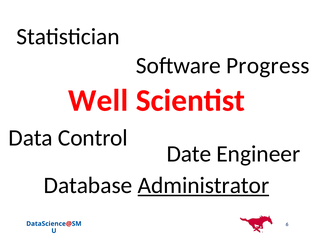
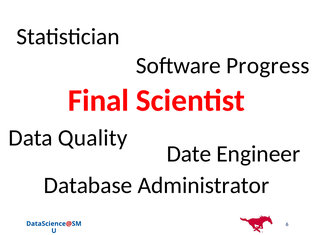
Well: Well -> Final (98, 100)
Control: Control -> Quality (93, 138)
Administrator underline: present -> none (203, 185)
